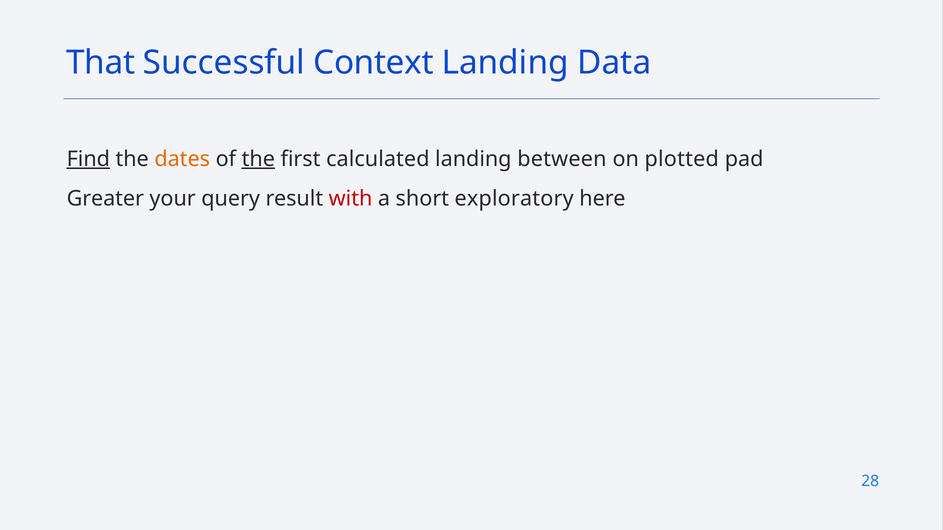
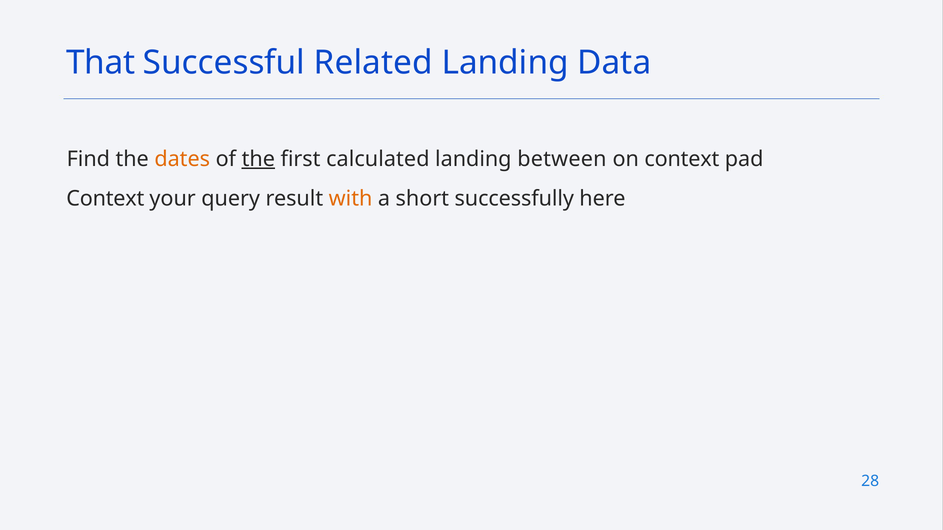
Context: Context -> Related (373, 63)
Find underline: present -> none (88, 159)
on plotted: plotted -> context (682, 159)
Greater: Greater -> Context (105, 199)
with colour: red -> orange (351, 199)
exploratory: exploratory -> successfully (514, 199)
